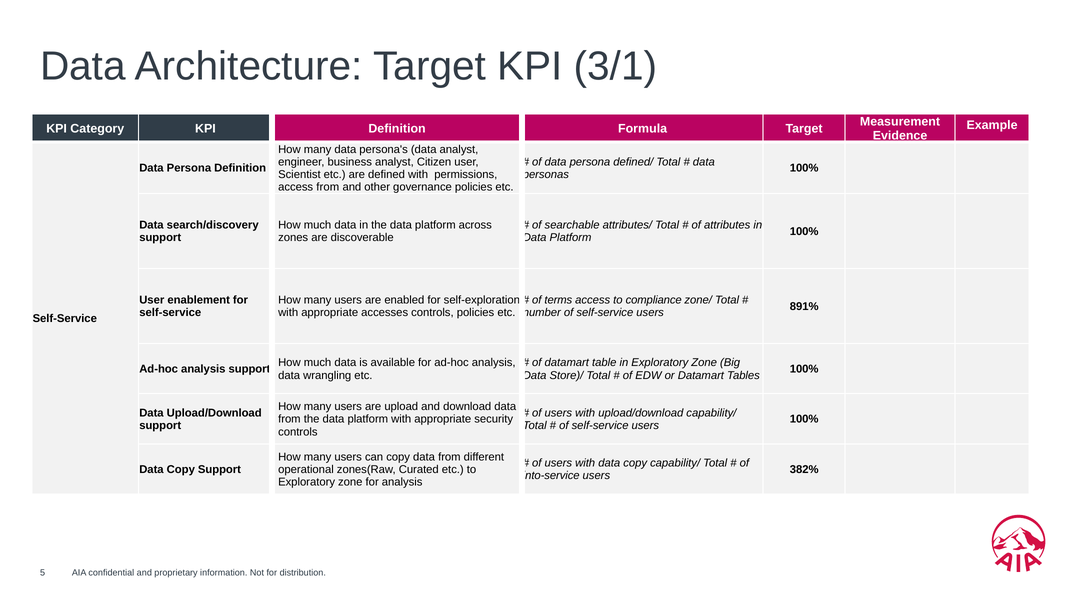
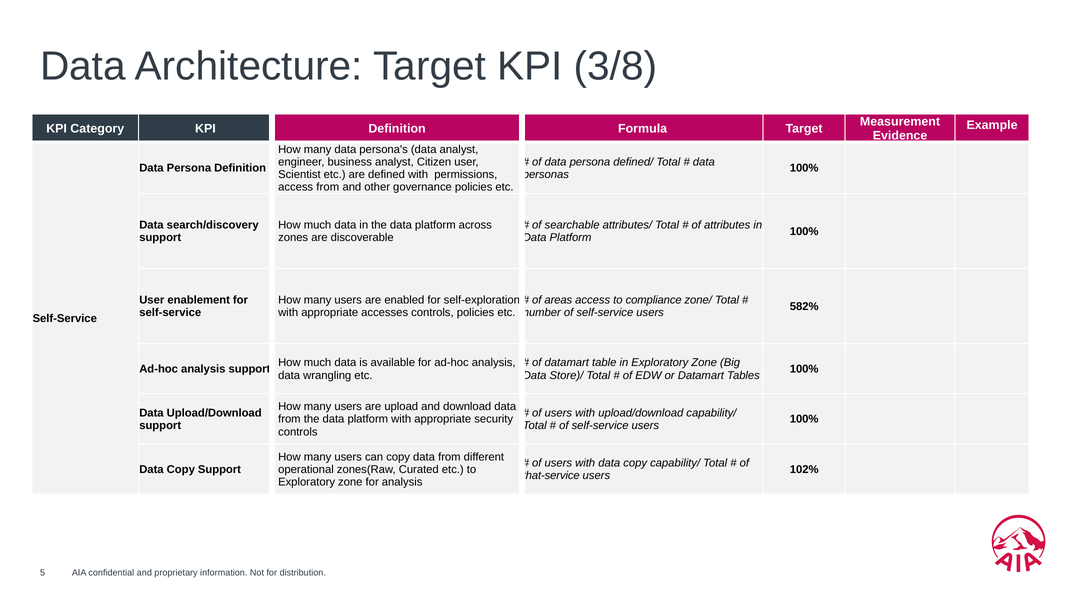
3/1: 3/1 -> 3/8 (616, 67)
terms: terms -> areas (558, 300)
891%: 891% -> 582% (804, 306)
382%: 382% -> 102% (804, 470)
into-service: into-service -> that-service (551, 476)
